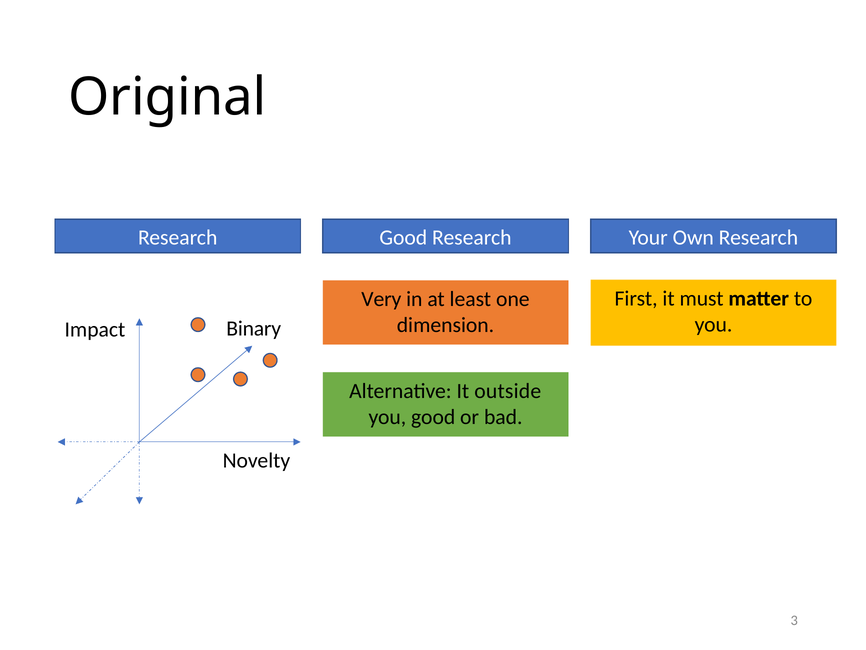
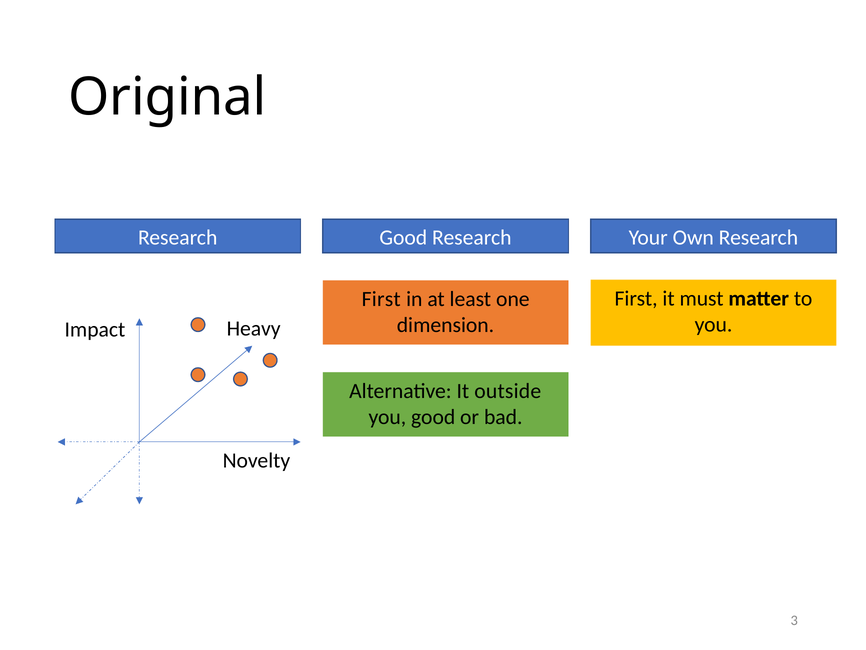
Very: Very -> First (381, 299)
Binary: Binary -> Heavy (254, 328)
